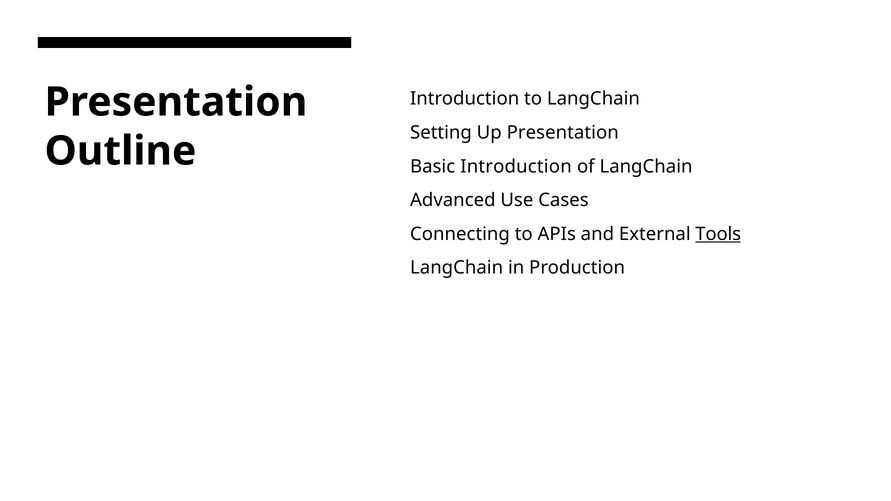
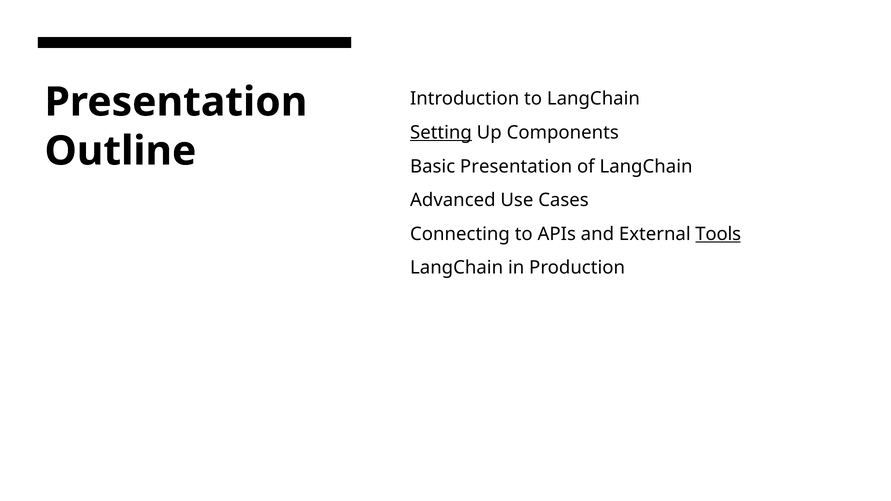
Setting underline: none -> present (441, 133)
Up Presentation: Presentation -> Components (563, 133)
Basic Introduction: Introduction -> Presentation (516, 166)
